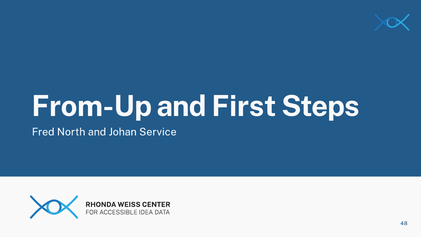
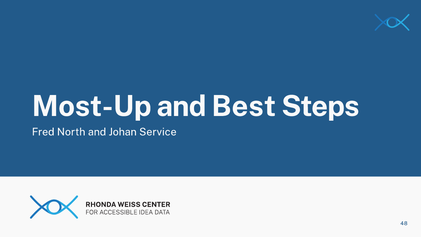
From-Up: From-Up -> Most-Up (92, 106)
First: First -> Best (244, 106)
